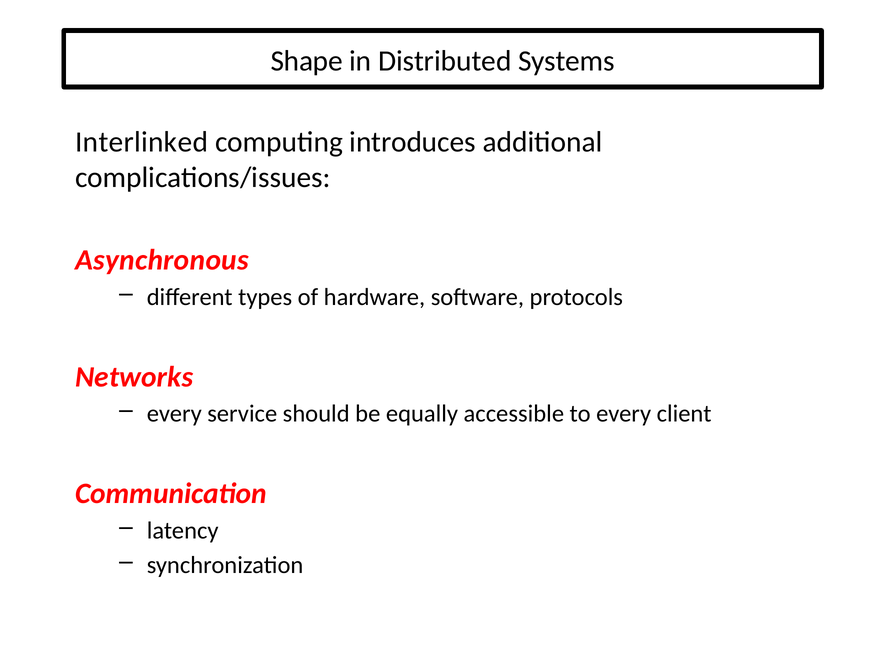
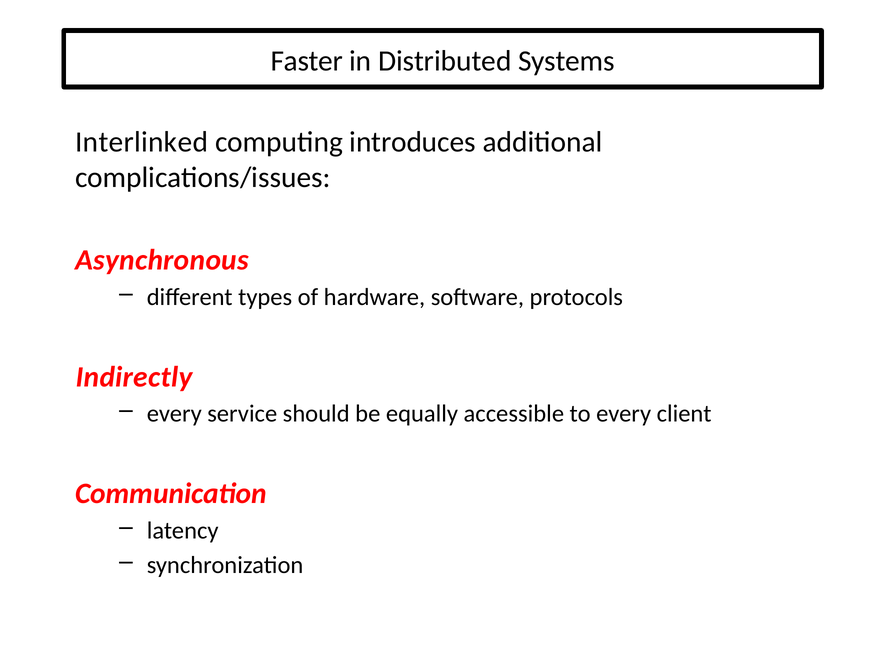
Shape: Shape -> Faster (307, 61)
Networks: Networks -> Indirectly (134, 376)
